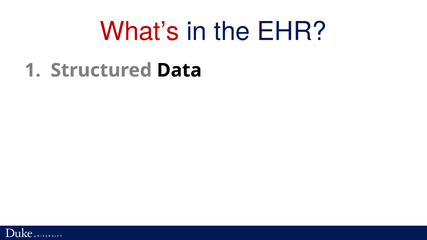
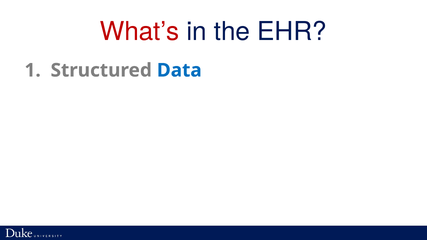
Data colour: black -> blue (179, 70)
